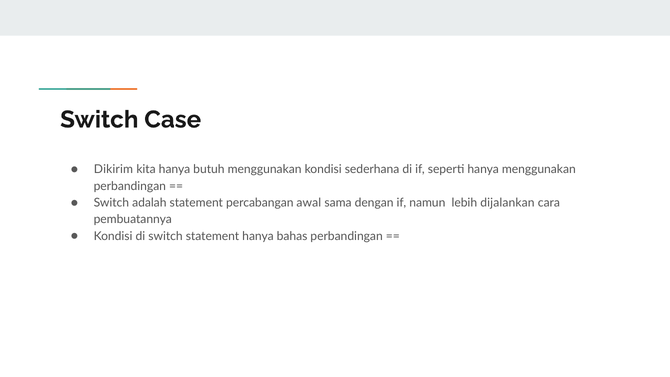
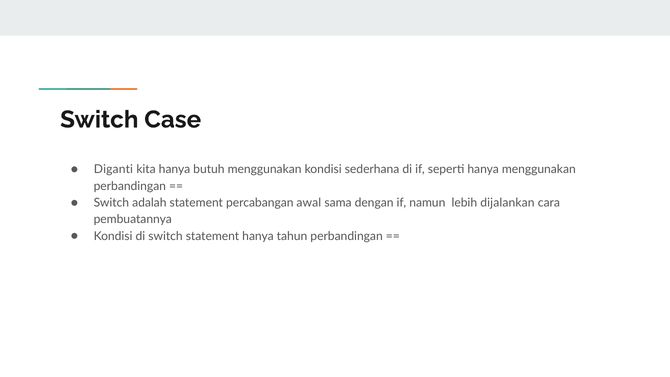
Dikirim: Dikirim -> Diganti (113, 169)
bahas: bahas -> tahun (292, 236)
